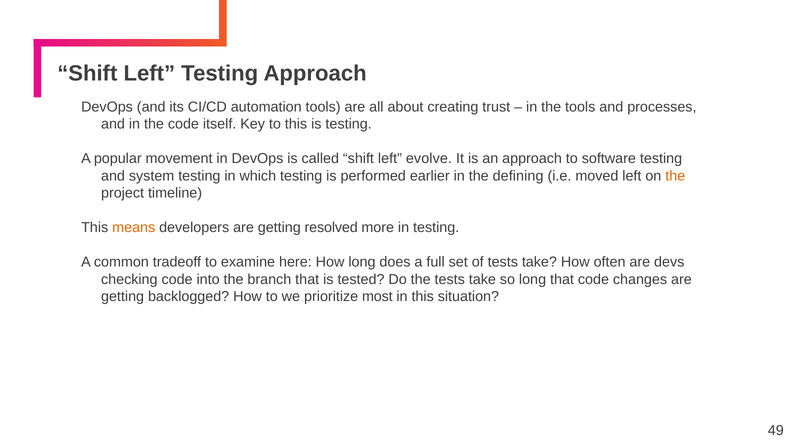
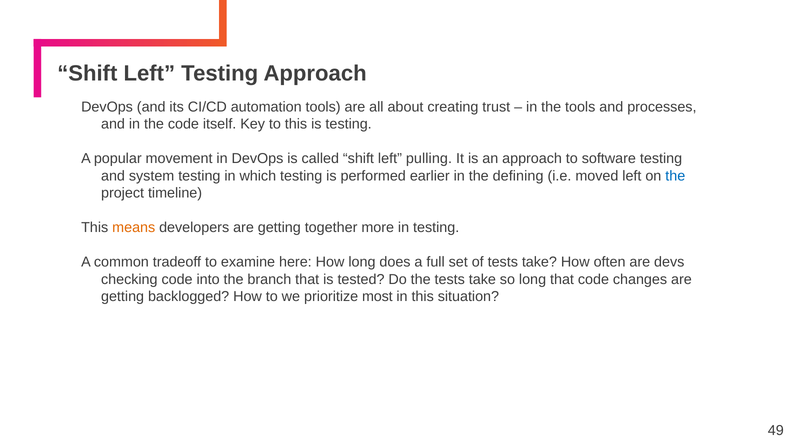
evolve: evolve -> pulling (429, 159)
the colour: orange -> blue (675, 176)
resolved: resolved -> together (331, 228)
